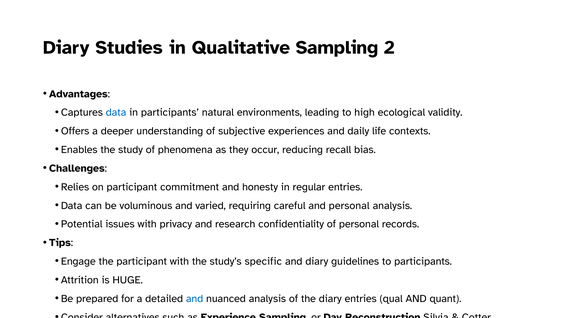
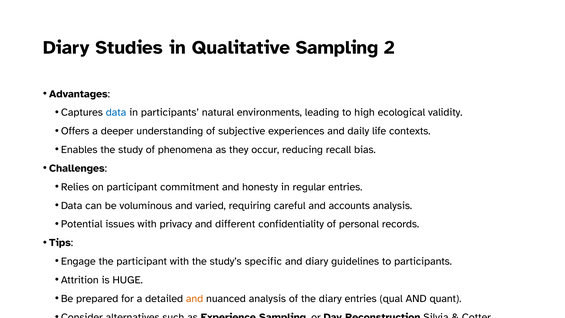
and personal: personal -> accounts (349, 205)
research: research -> different (235, 224)
and colour: blue -> orange (195, 298)
